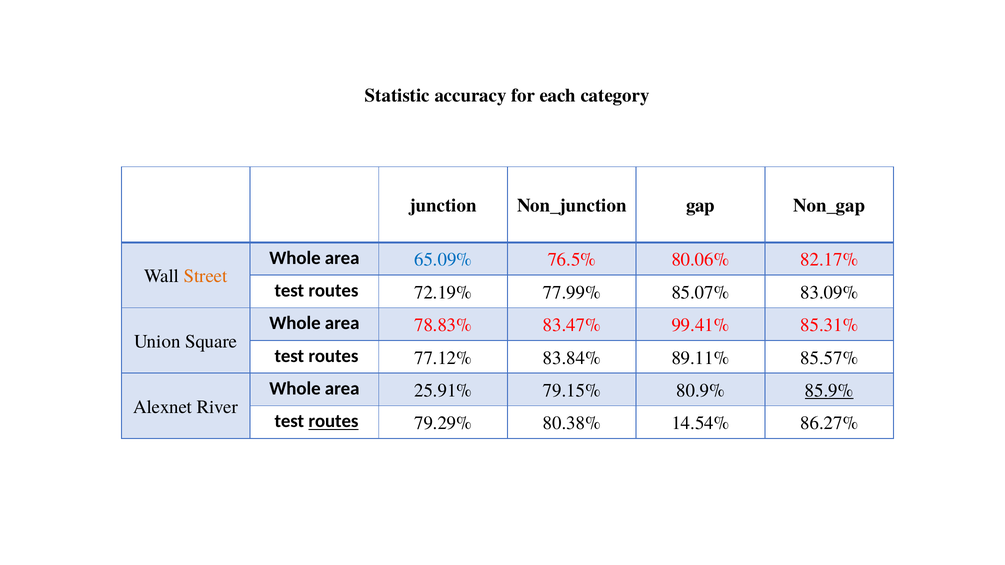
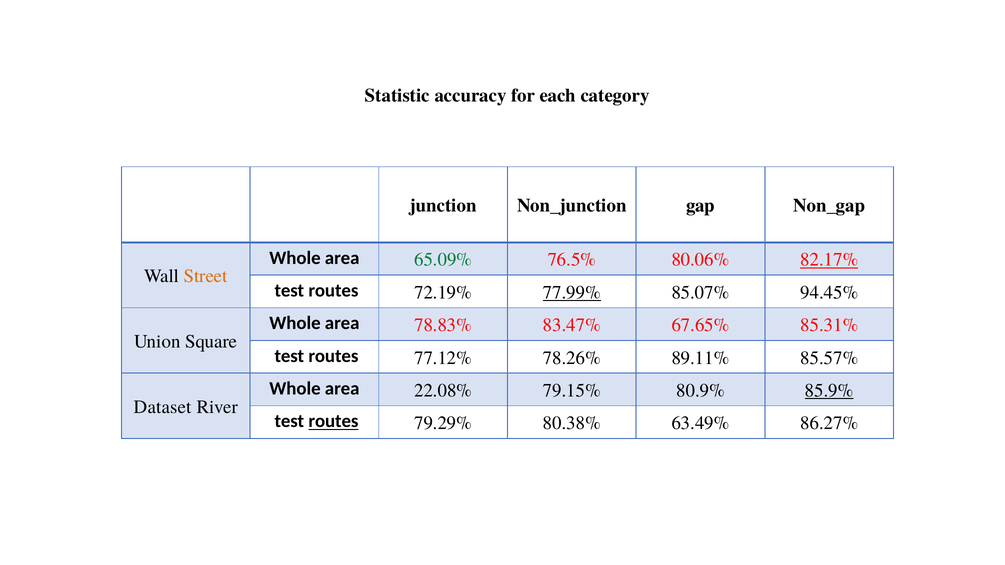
65.09% colour: blue -> green (443, 260)
82.17% underline: none -> present (829, 260)
77.99% underline: none -> present (572, 293)
83.09%: 83.09% -> 94.45% (829, 293)
99.41%: 99.41% -> 67.65% (701, 325)
83.84%: 83.84% -> 78.26% (572, 358)
25.91%: 25.91% -> 22.08% (443, 391)
Alexnet: Alexnet -> Dataset (163, 407)
14.54%: 14.54% -> 63.49% (701, 423)
